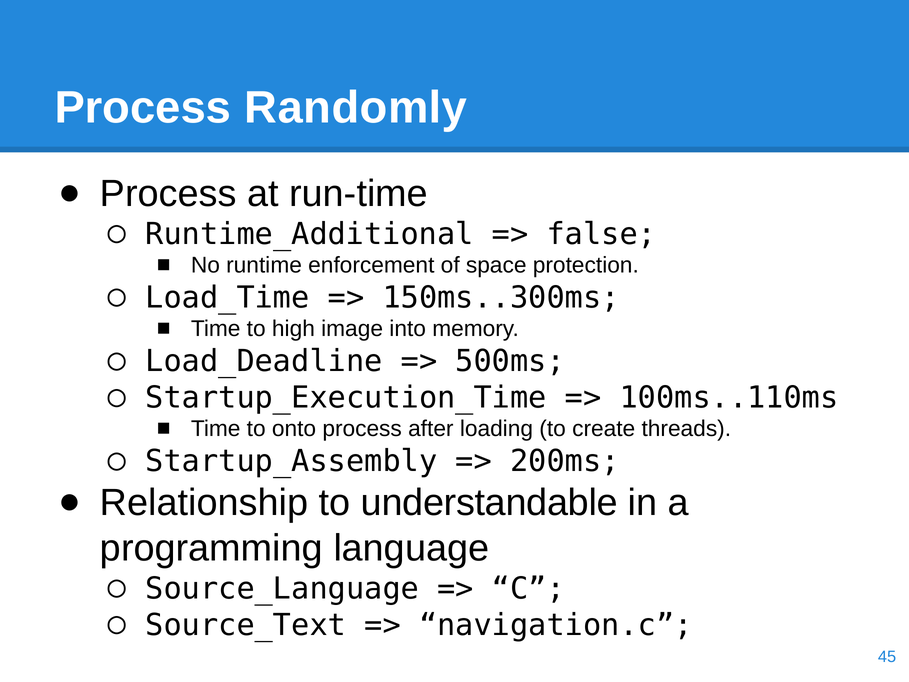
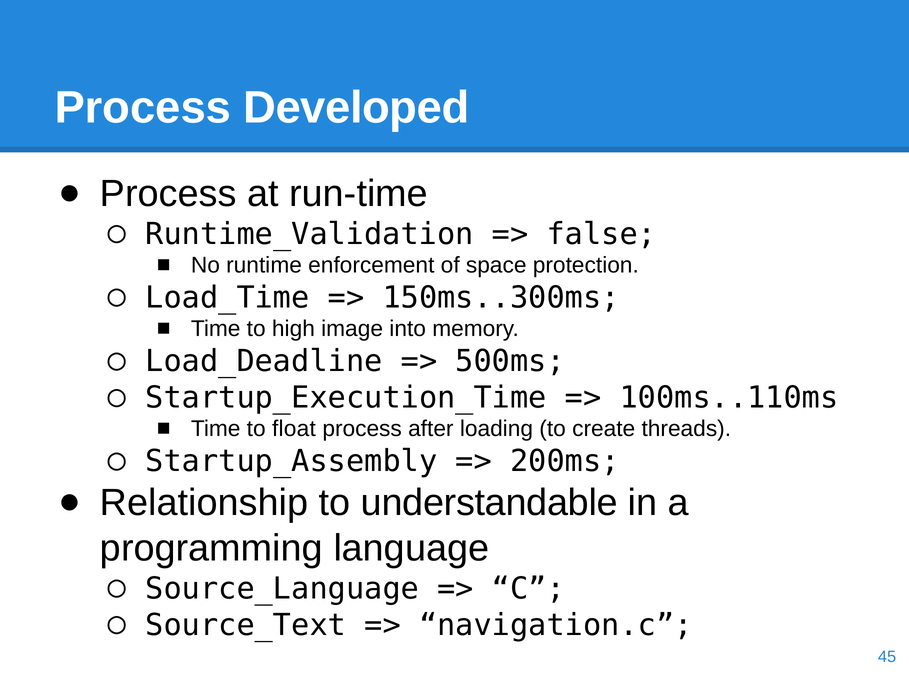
Randomly: Randomly -> Developed (356, 108)
Runtime_Additional: Runtime_Additional -> Runtime_Validation (310, 234)
onto: onto -> float (294, 429)
